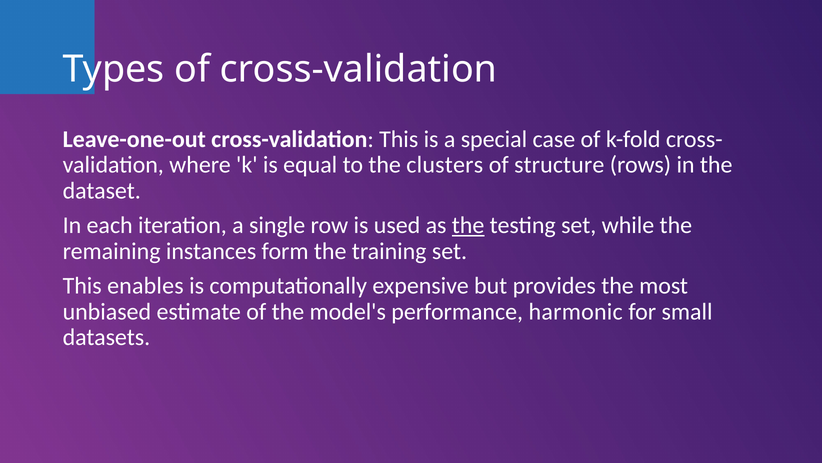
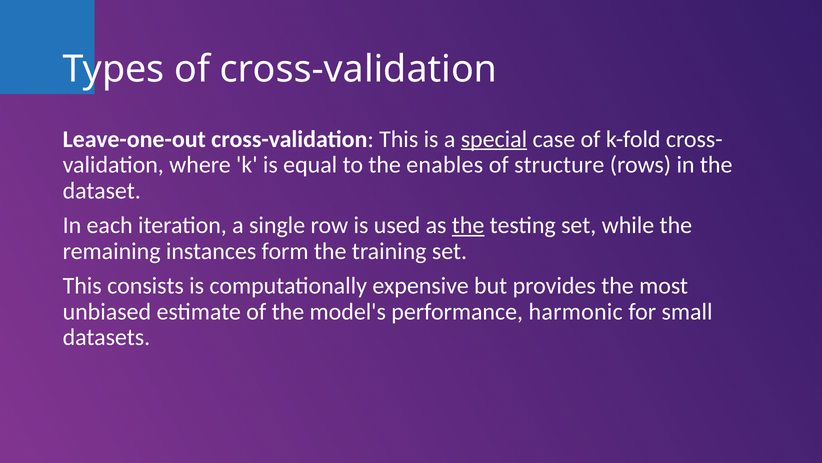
special underline: none -> present (494, 139)
clusters: clusters -> enables (445, 165)
enables: enables -> consists (146, 285)
